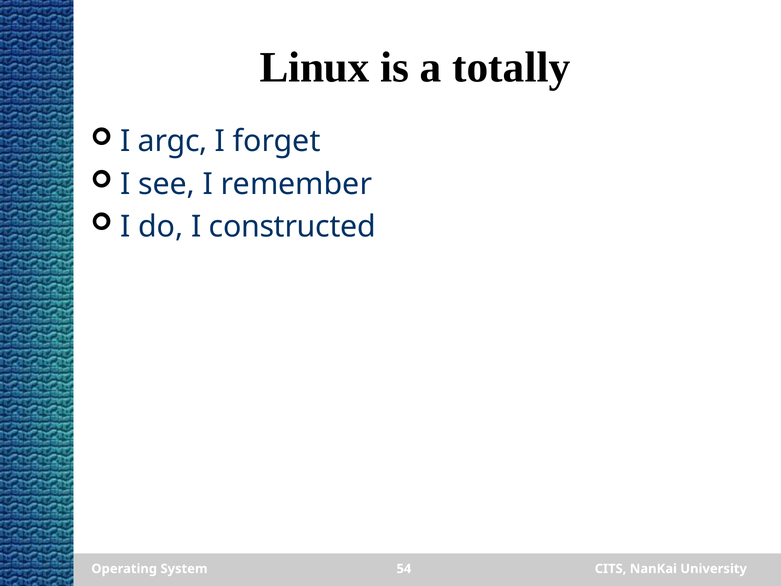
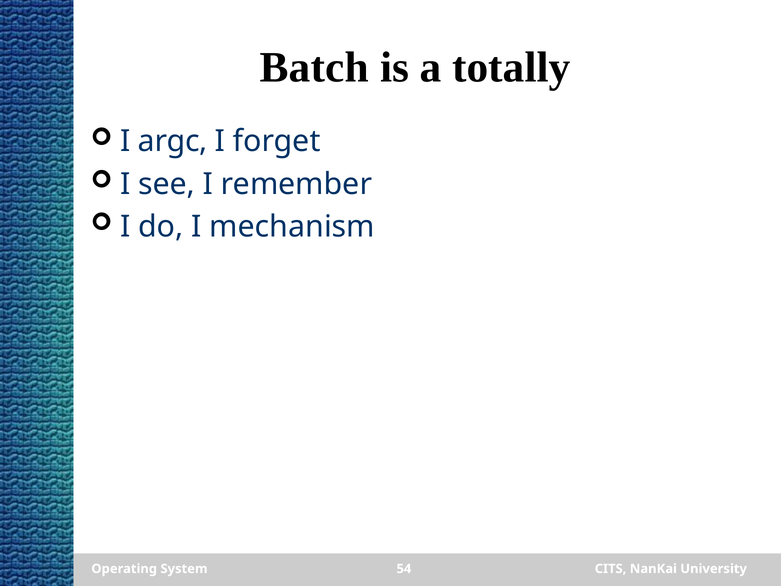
Linux: Linux -> Batch (314, 67)
constructed: constructed -> mechanism (292, 227)
